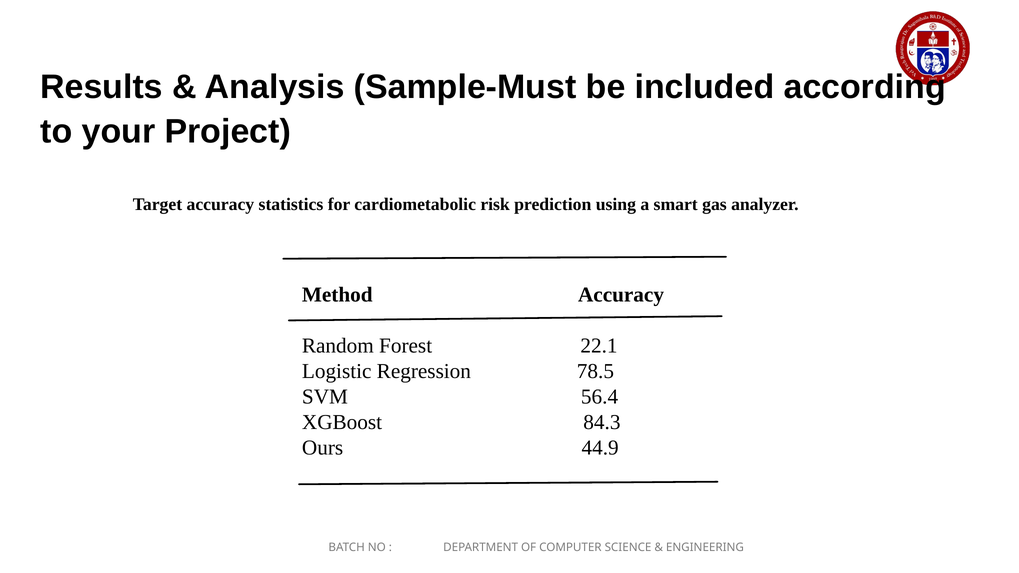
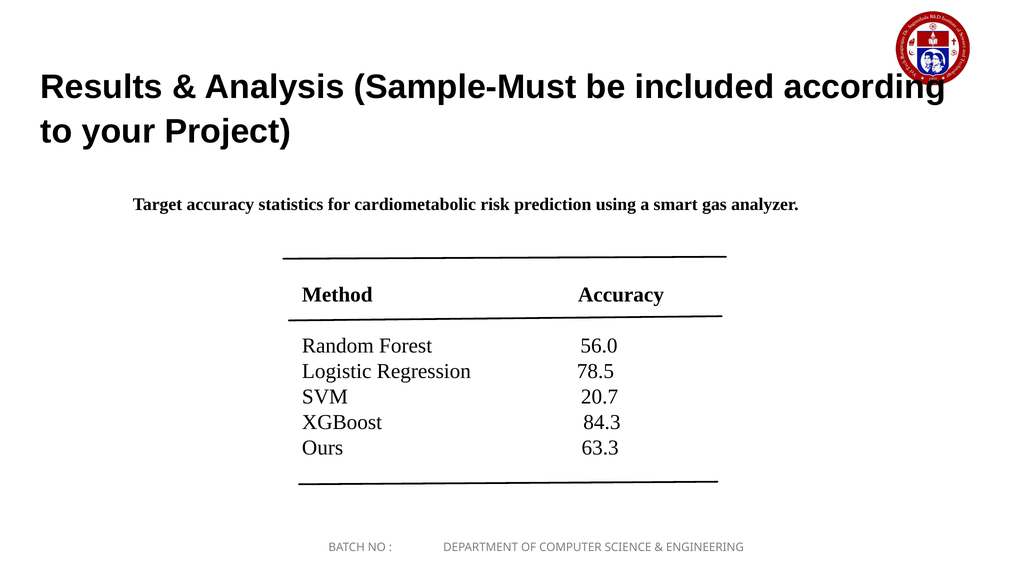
22.1: 22.1 -> 56.0 (599, 346)
56.4: 56.4 -> 20.7 (600, 397)
44.9: 44.9 -> 63.3 (600, 448)
